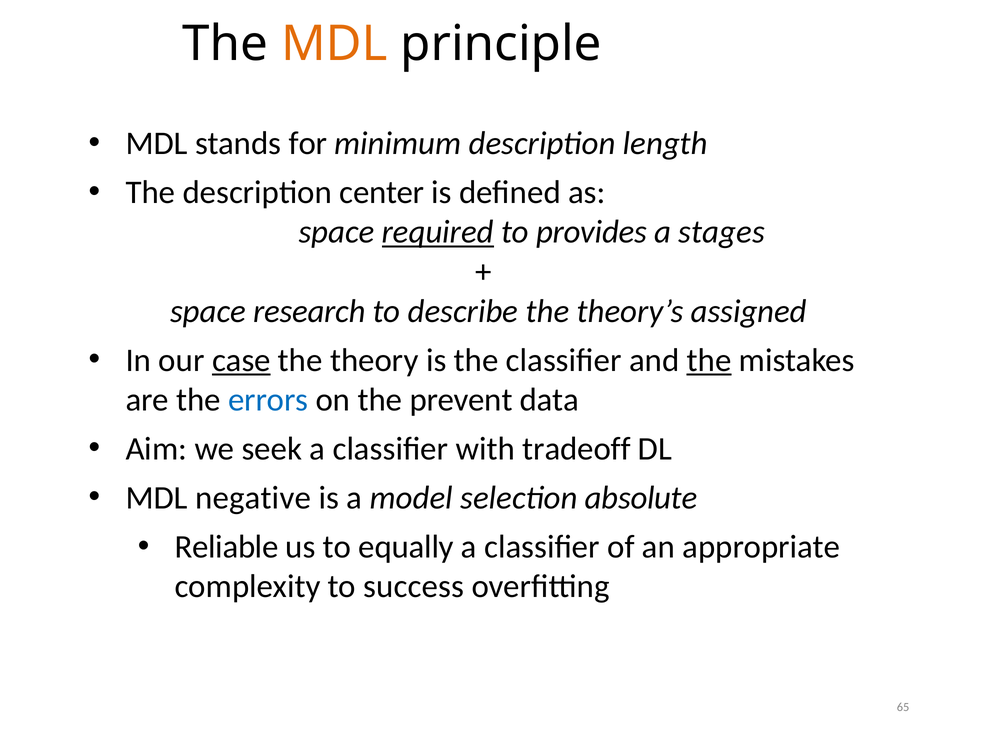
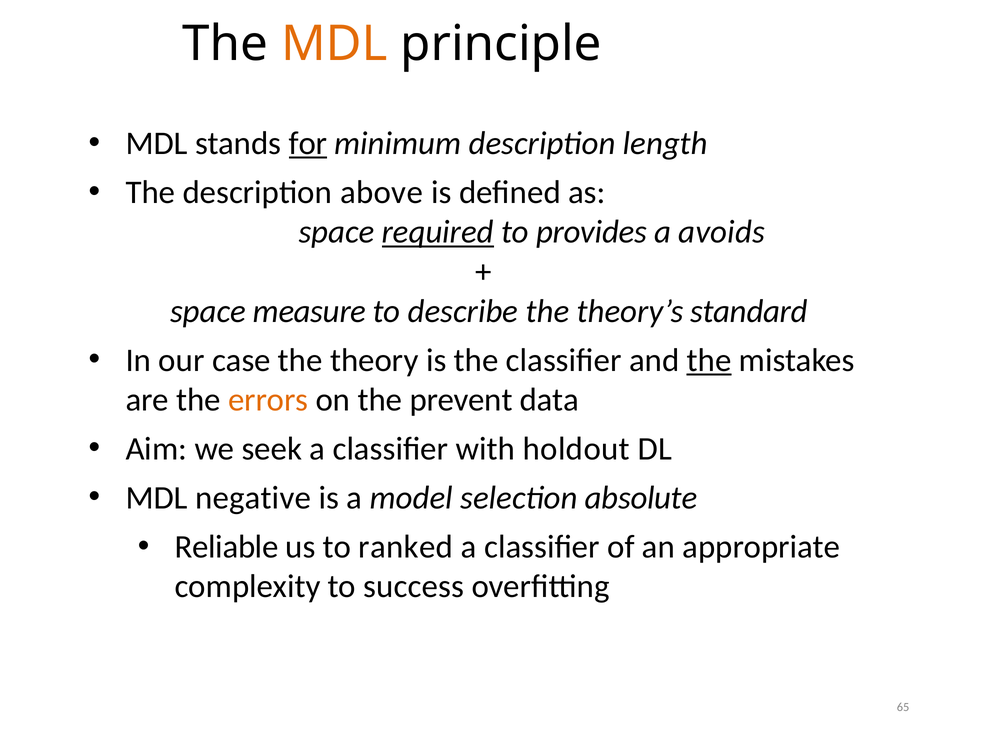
for underline: none -> present (308, 143)
center: center -> above (382, 192)
stages: stages -> avoids (722, 232)
research: research -> measure (309, 311)
assigned: assigned -> standard (749, 311)
case underline: present -> none (241, 360)
errors colour: blue -> orange (268, 399)
tradeoff: tradeoff -> holdout (576, 448)
equally: equally -> ranked (406, 546)
